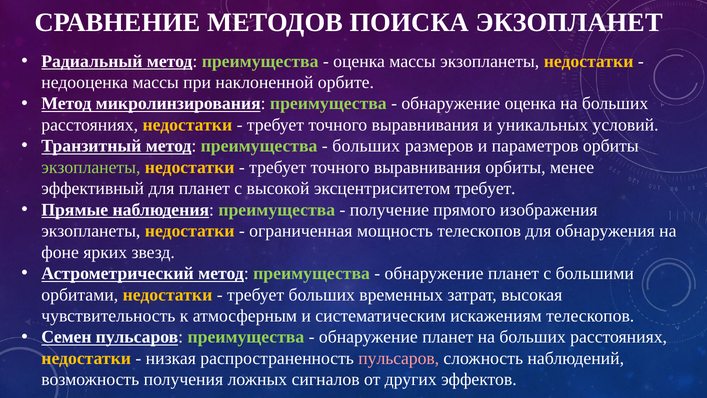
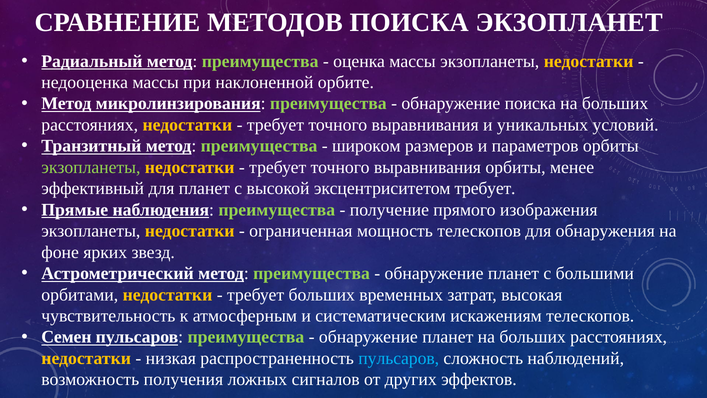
обнаружение оценка: оценка -> поиска (530, 104)
больших: больших -> широком (366, 146)
пульсаров colour: pink -> light blue (399, 358)
